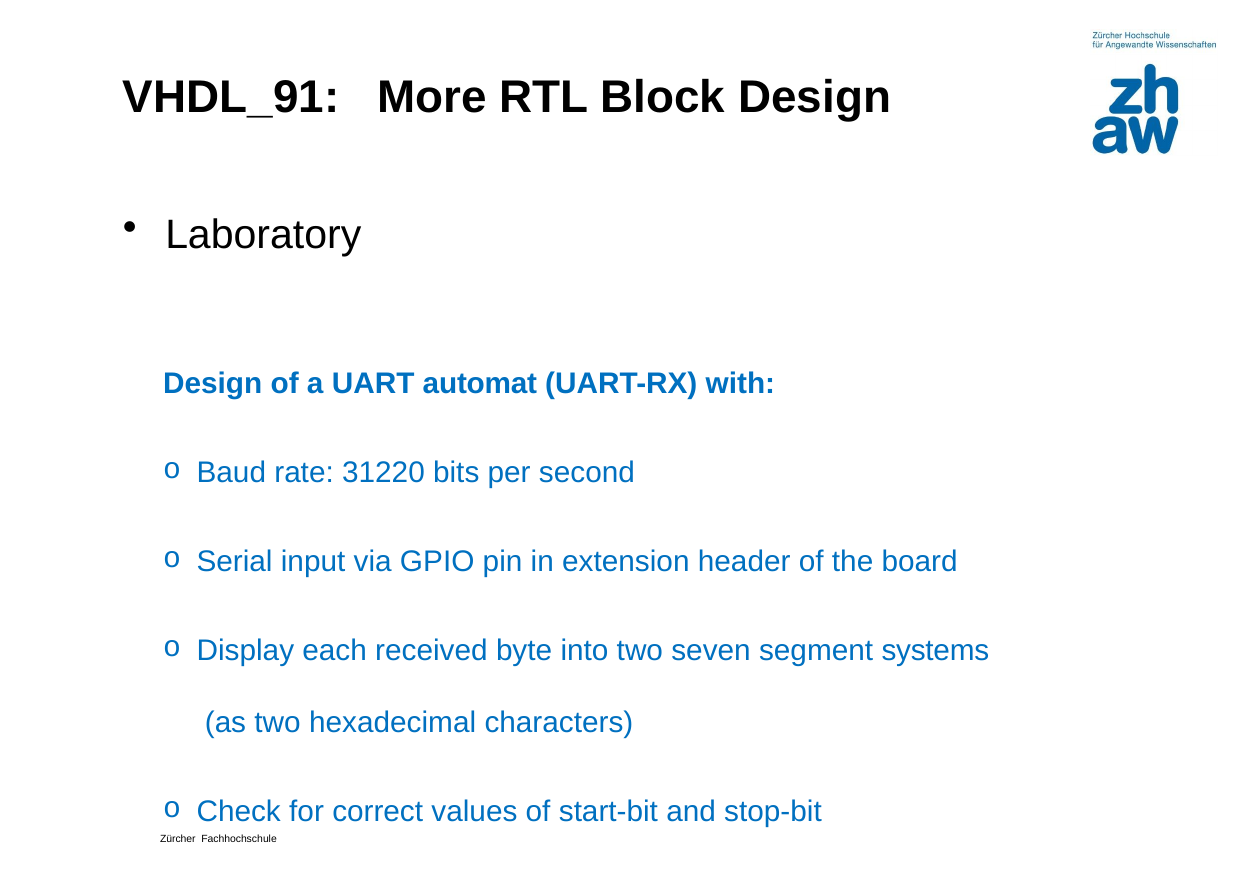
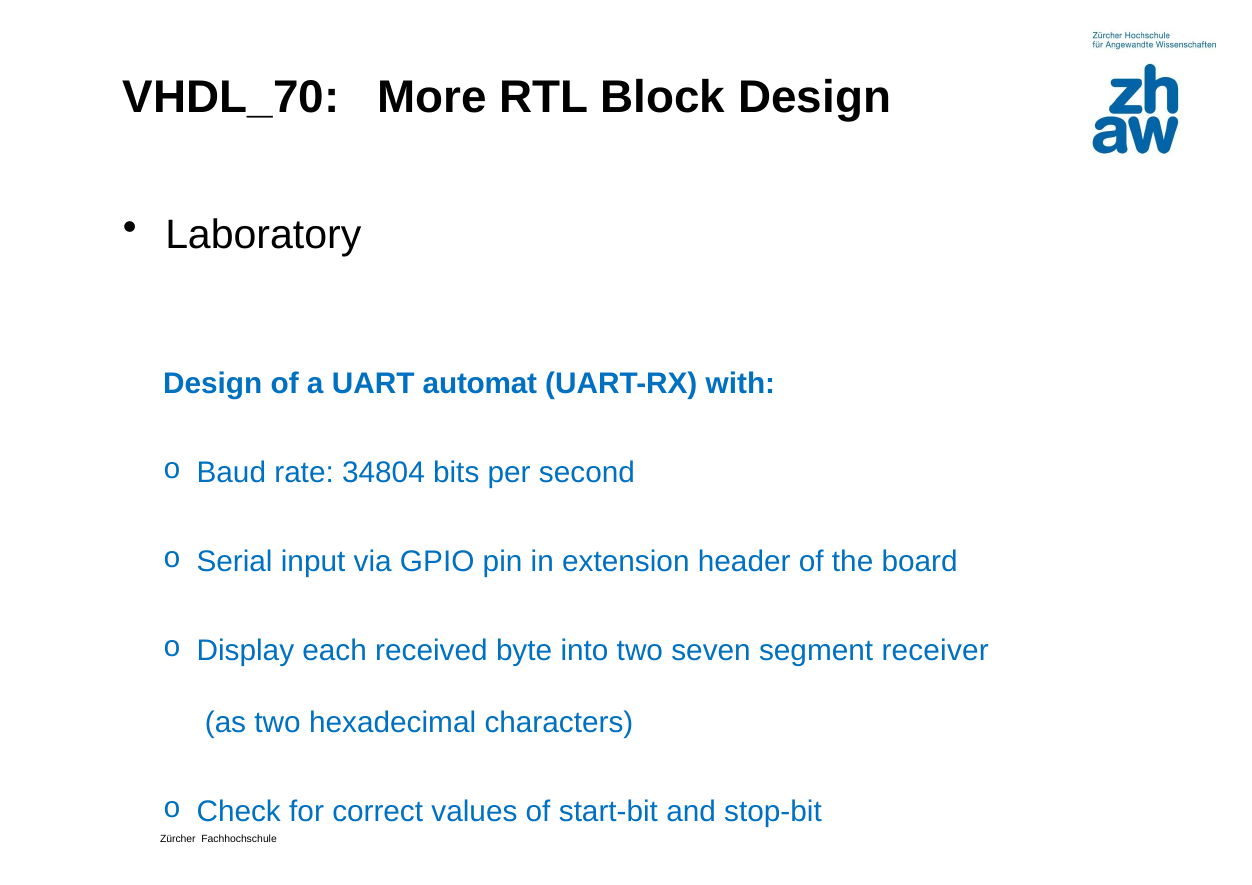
VHDL_91: VHDL_91 -> VHDL_70 (231, 98)
31220: 31220 -> 34804 (383, 473)
systems: systems -> receiver (935, 651)
